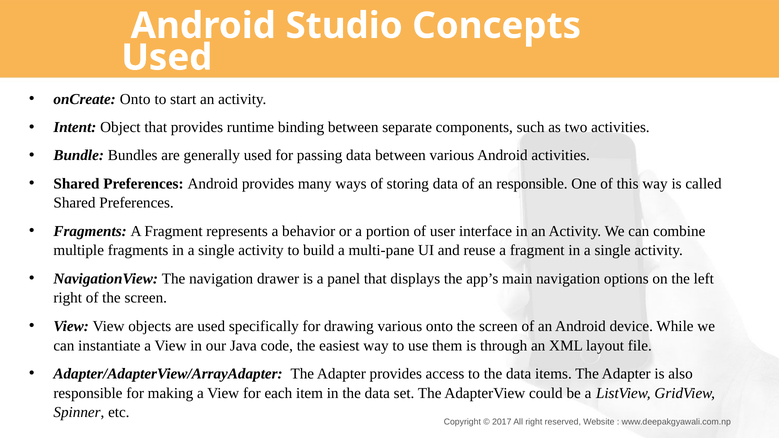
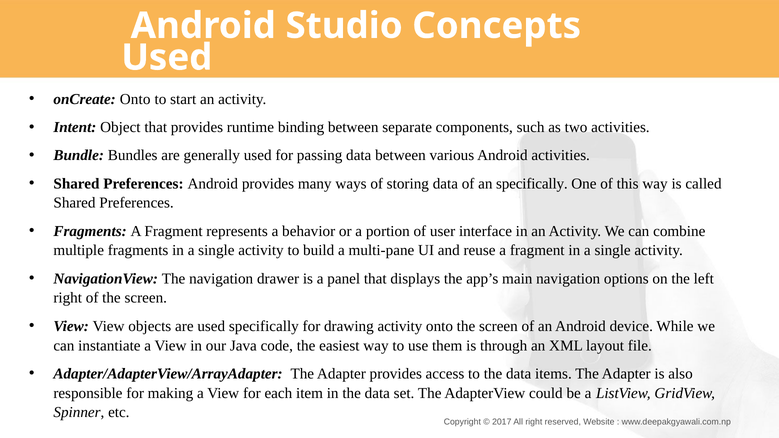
an responsible: responsible -> specifically (532, 184)
drawing various: various -> activity (400, 326)
